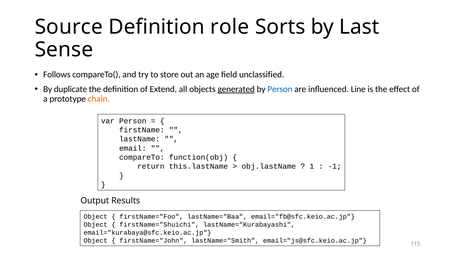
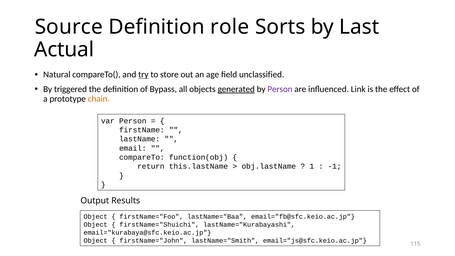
Sense: Sense -> Actual (64, 49)
Follows: Follows -> Natural (57, 75)
try underline: none -> present (143, 75)
duplicate: duplicate -> triggered (70, 89)
Extend: Extend -> Bypass (163, 89)
Person colour: blue -> purple (280, 89)
Line: Line -> Link (358, 89)
